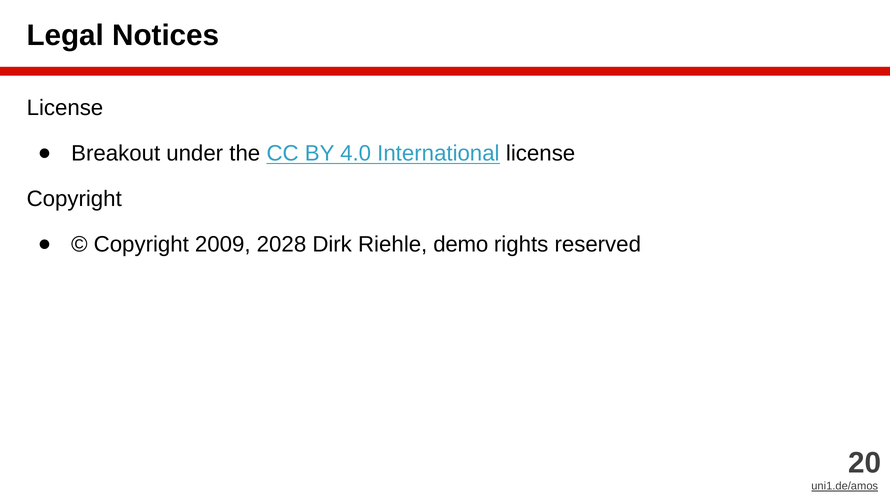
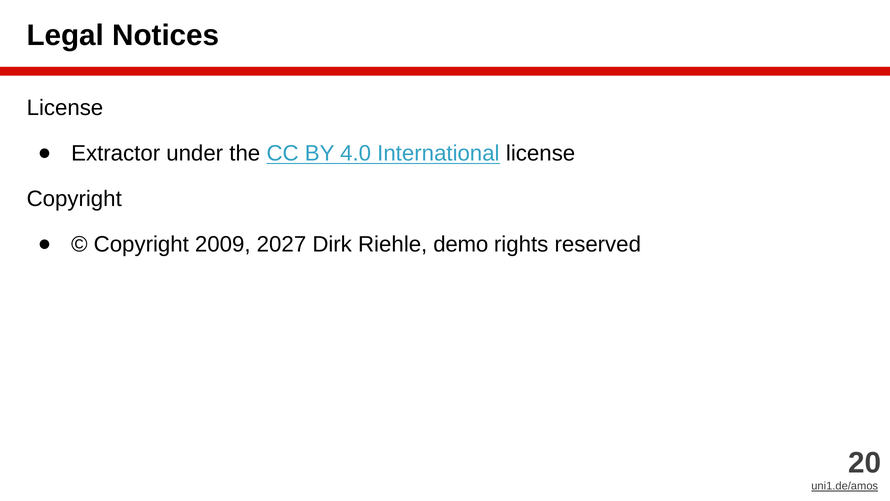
Breakout: Breakout -> Extractor (116, 153)
2028: 2028 -> 2027 (281, 244)
